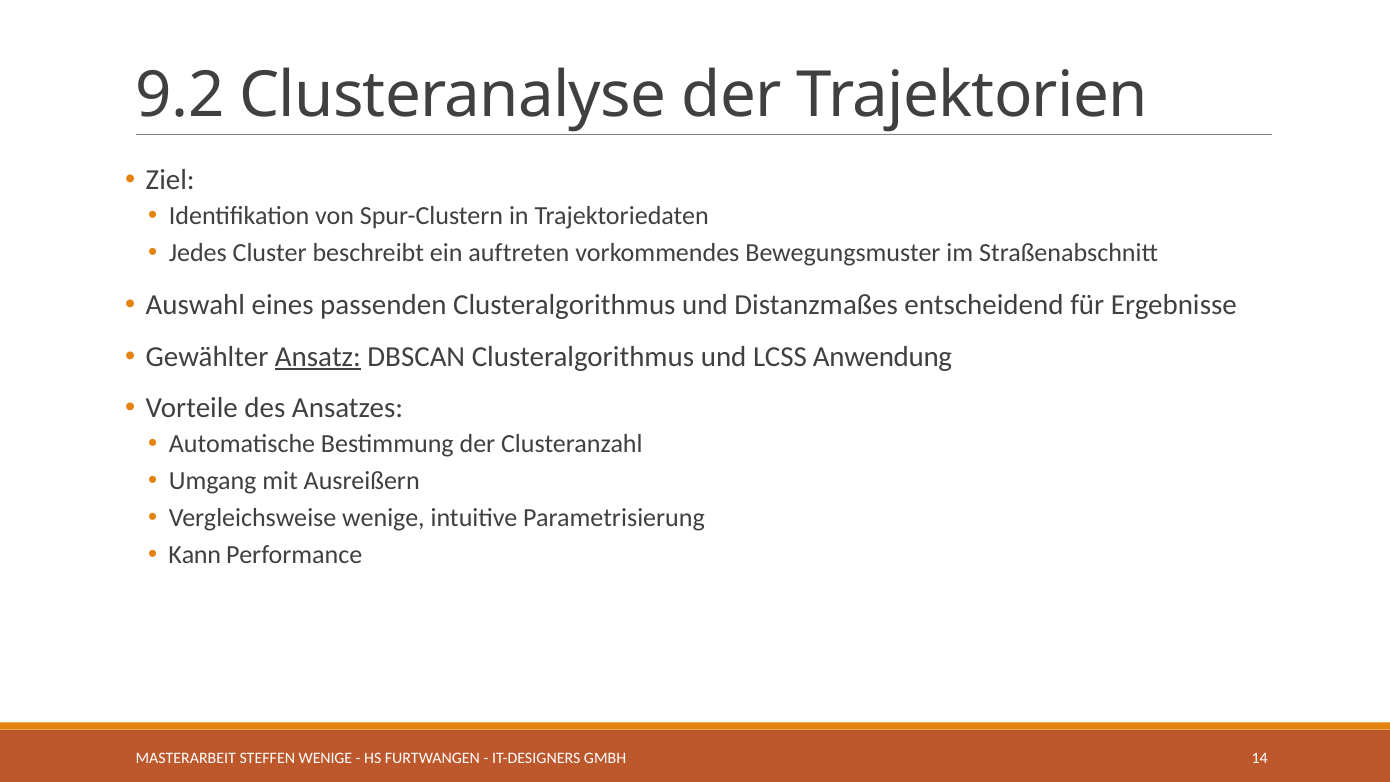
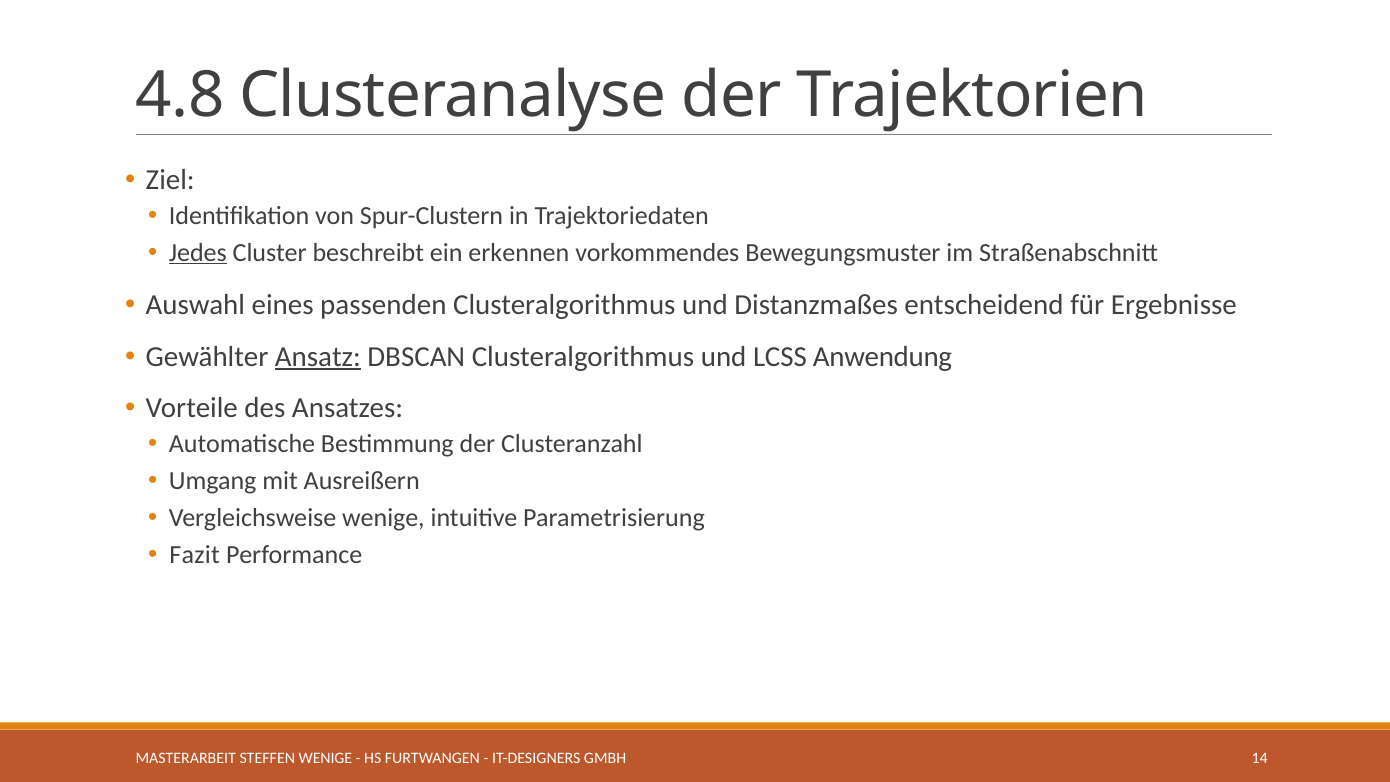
9.2: 9.2 -> 4.8 (180, 95)
Jedes underline: none -> present (198, 252)
auftreten: auftreten -> erkennen (519, 252)
Kann: Kann -> Fazit (195, 554)
